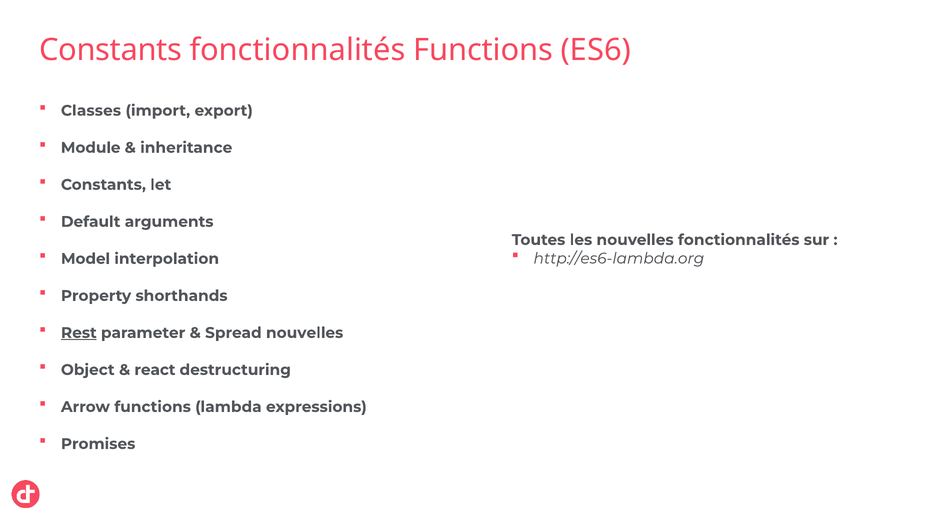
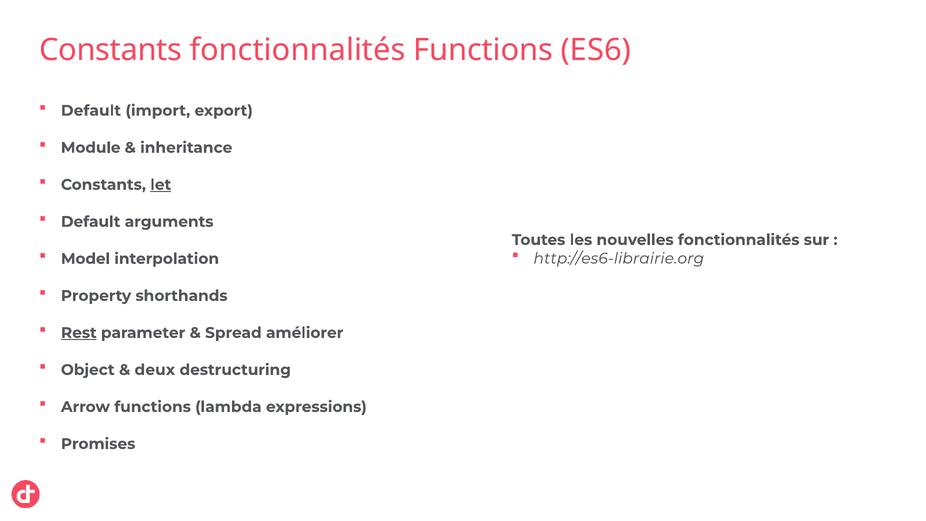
Classes: Classes -> Default (91, 111)
let underline: none -> present (161, 185)
http://es6-lambda.org: http://es6-lambda.org -> http://es6-librairie.org (619, 258)
Spread nouvelles: nouvelles -> améliorer (305, 333)
react: react -> deux (155, 370)
